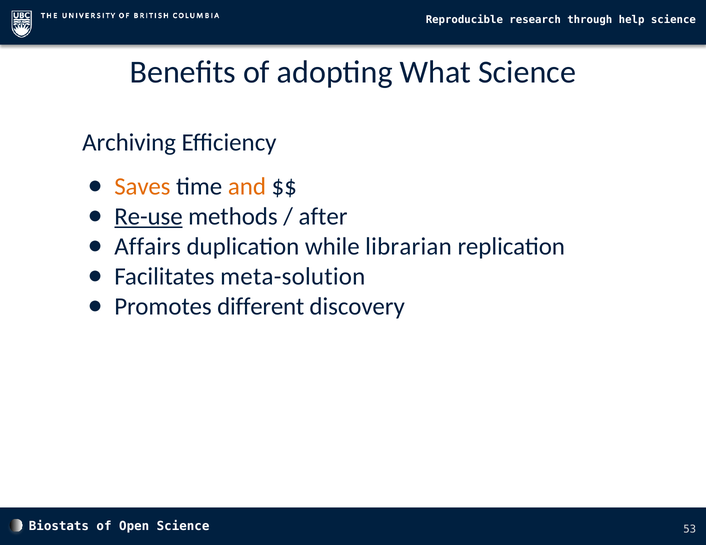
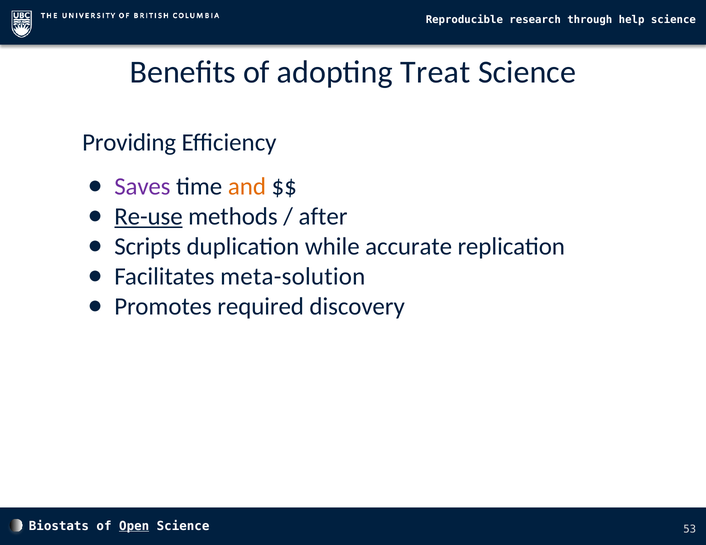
What: What -> Treat (435, 72)
Archiving: Archiving -> Providing (129, 143)
Saves colour: orange -> purple (142, 187)
Affairs: Affairs -> Scripts (148, 247)
librarian: librarian -> accurate (409, 247)
different: different -> required (261, 307)
Open underline: none -> present (134, 526)
